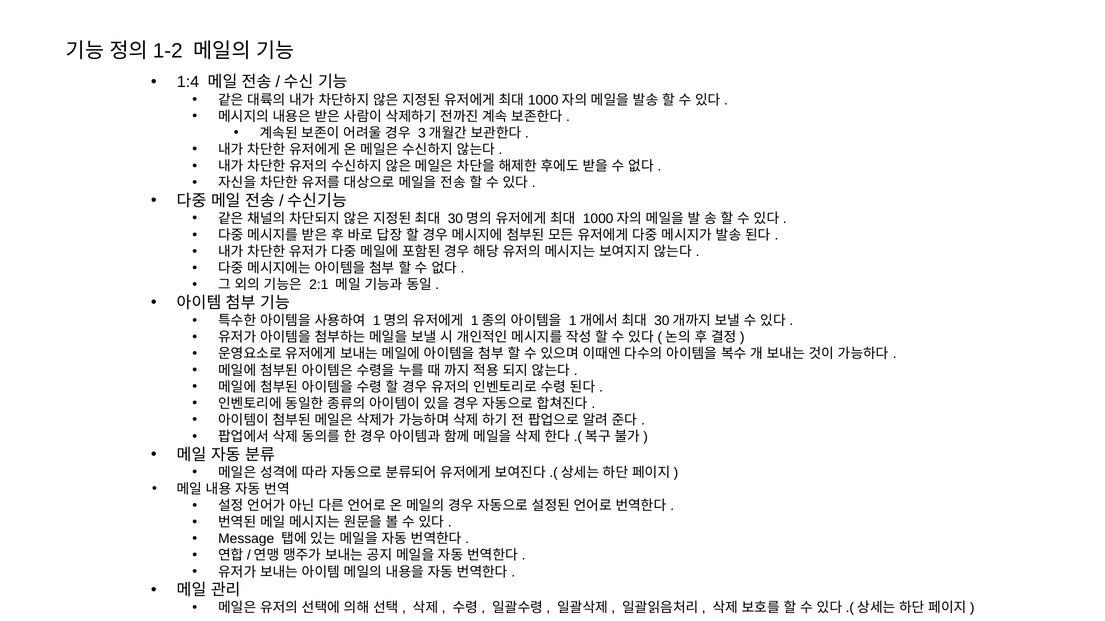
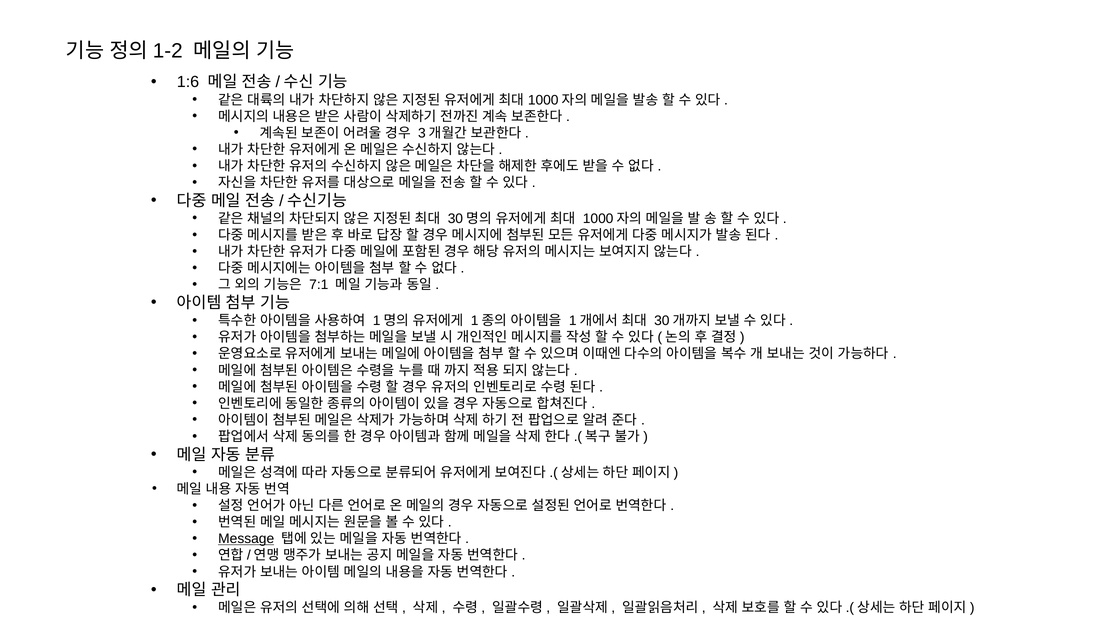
1:4: 1:4 -> 1:6 (188, 82)
2:1: 2:1 -> 7:1 (319, 285)
Message underline: none -> present (246, 539)
